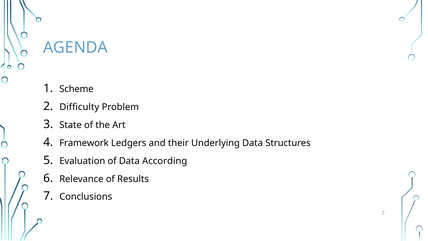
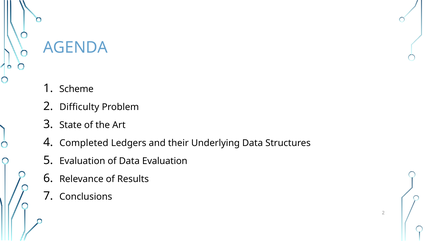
Framework: Framework -> Completed (84, 143)
Data According: According -> Evaluation (165, 161)
